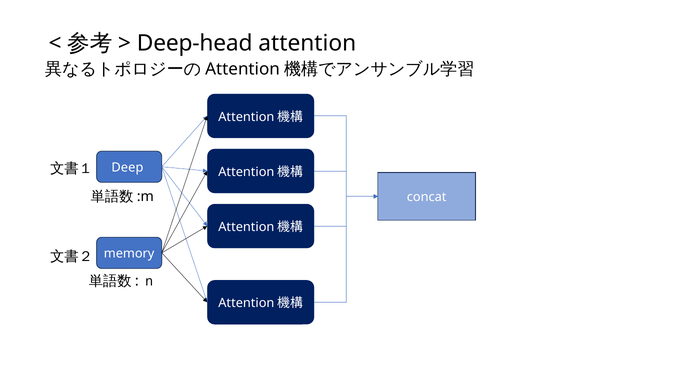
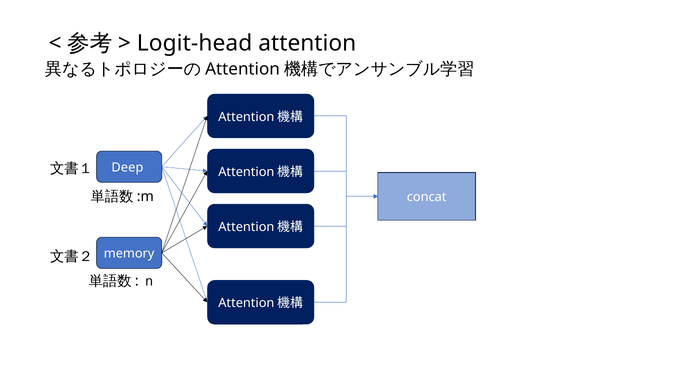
Deep-head: Deep-head -> Logit-head (195, 43)
